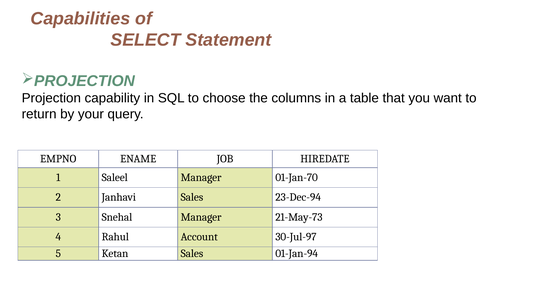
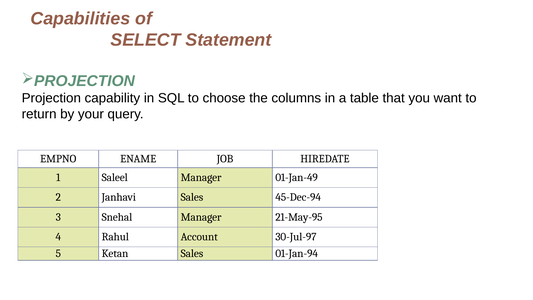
01-Jan-70: 01-Jan-70 -> 01-Jan-49 (297, 177)
23-Dec-94: 23-Dec-94 -> 45-Dec-94 (298, 197)
21-May-73: 21-May-73 -> 21-May-95 (299, 217)
